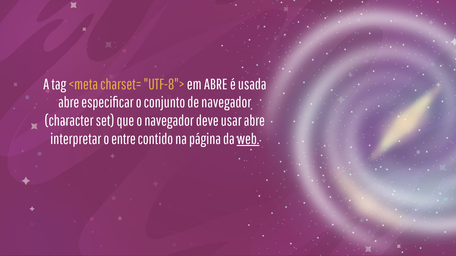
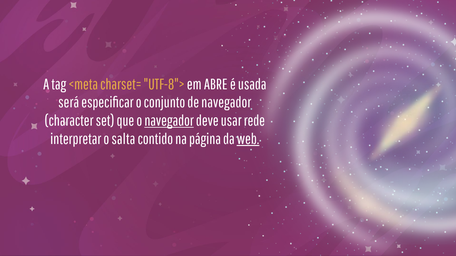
abre: abre -> será (69, 103)
navegador underline: none -> present (169, 121)
usar abre: abre -> rede (254, 121)
entre: entre -> salta (123, 139)
